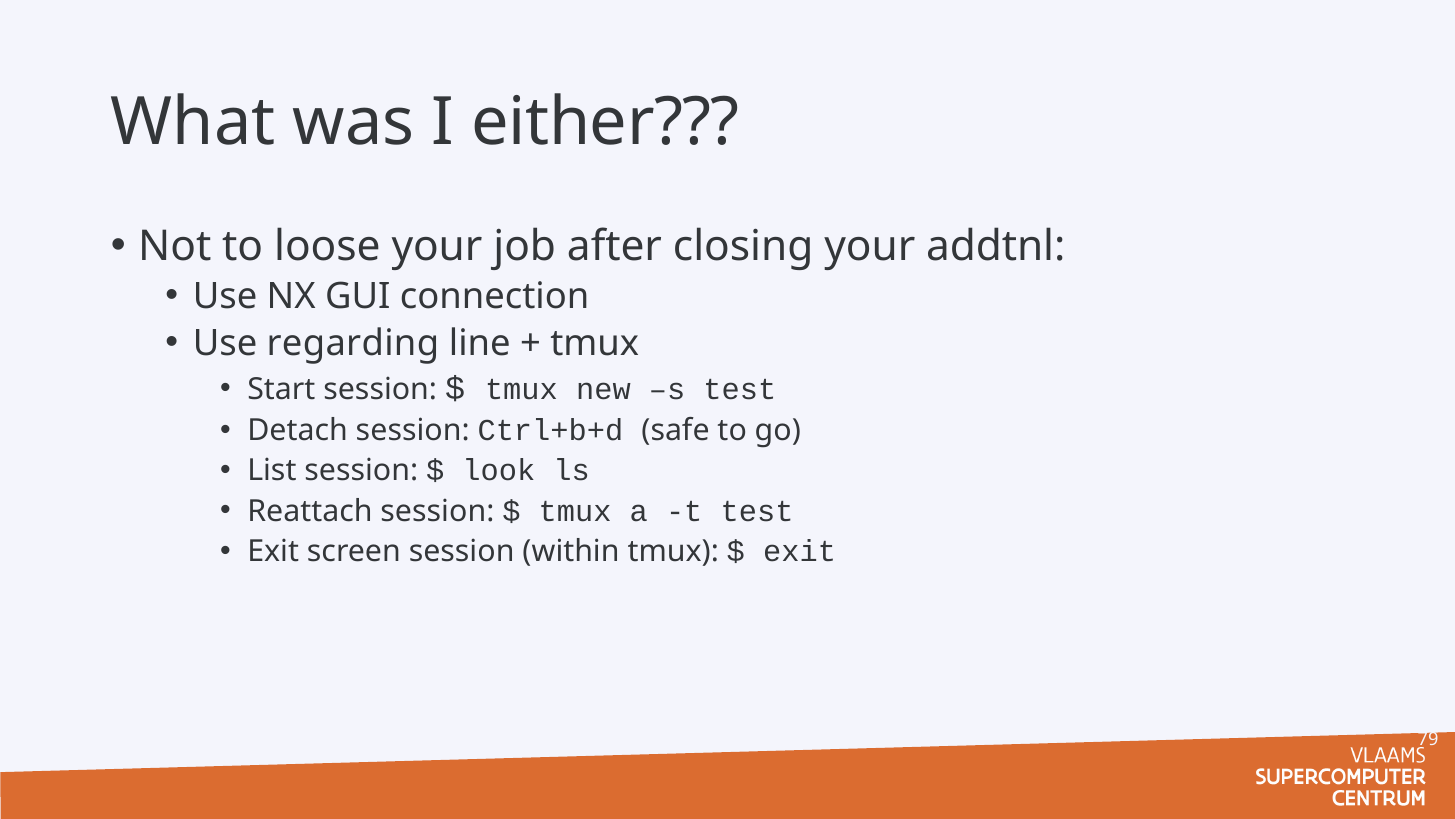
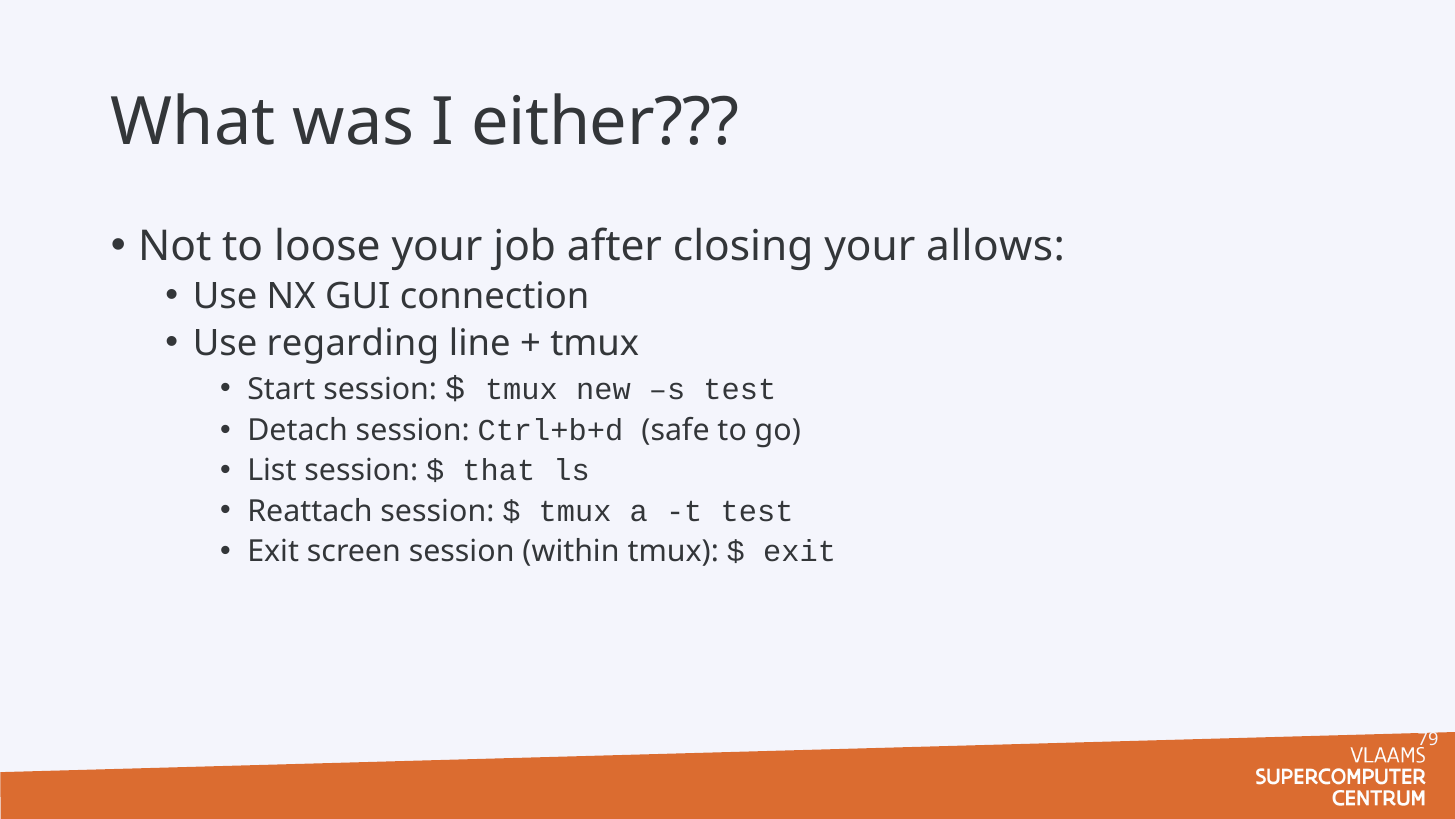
addtnl: addtnl -> allows (996, 246)
look: look -> that (499, 470)
